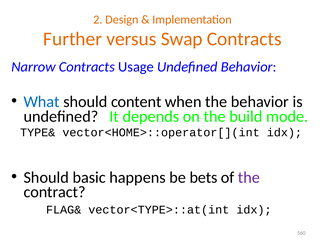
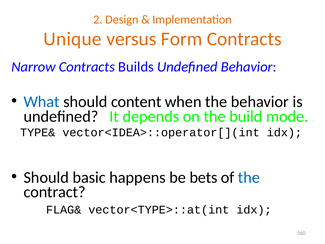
Further: Further -> Unique (73, 39)
Swap: Swap -> Form (182, 39)
Usage: Usage -> Builds (136, 67)
vector<HOME>::operator[](int: vector<HOME>::operator[](int -> vector<IDEA>::operator[](int (161, 132)
the colour: purple -> blue (249, 177)
